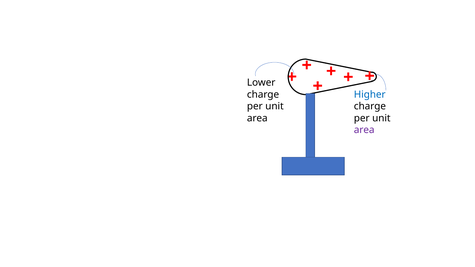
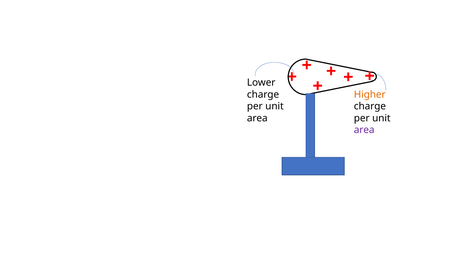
Higher colour: blue -> orange (370, 94)
